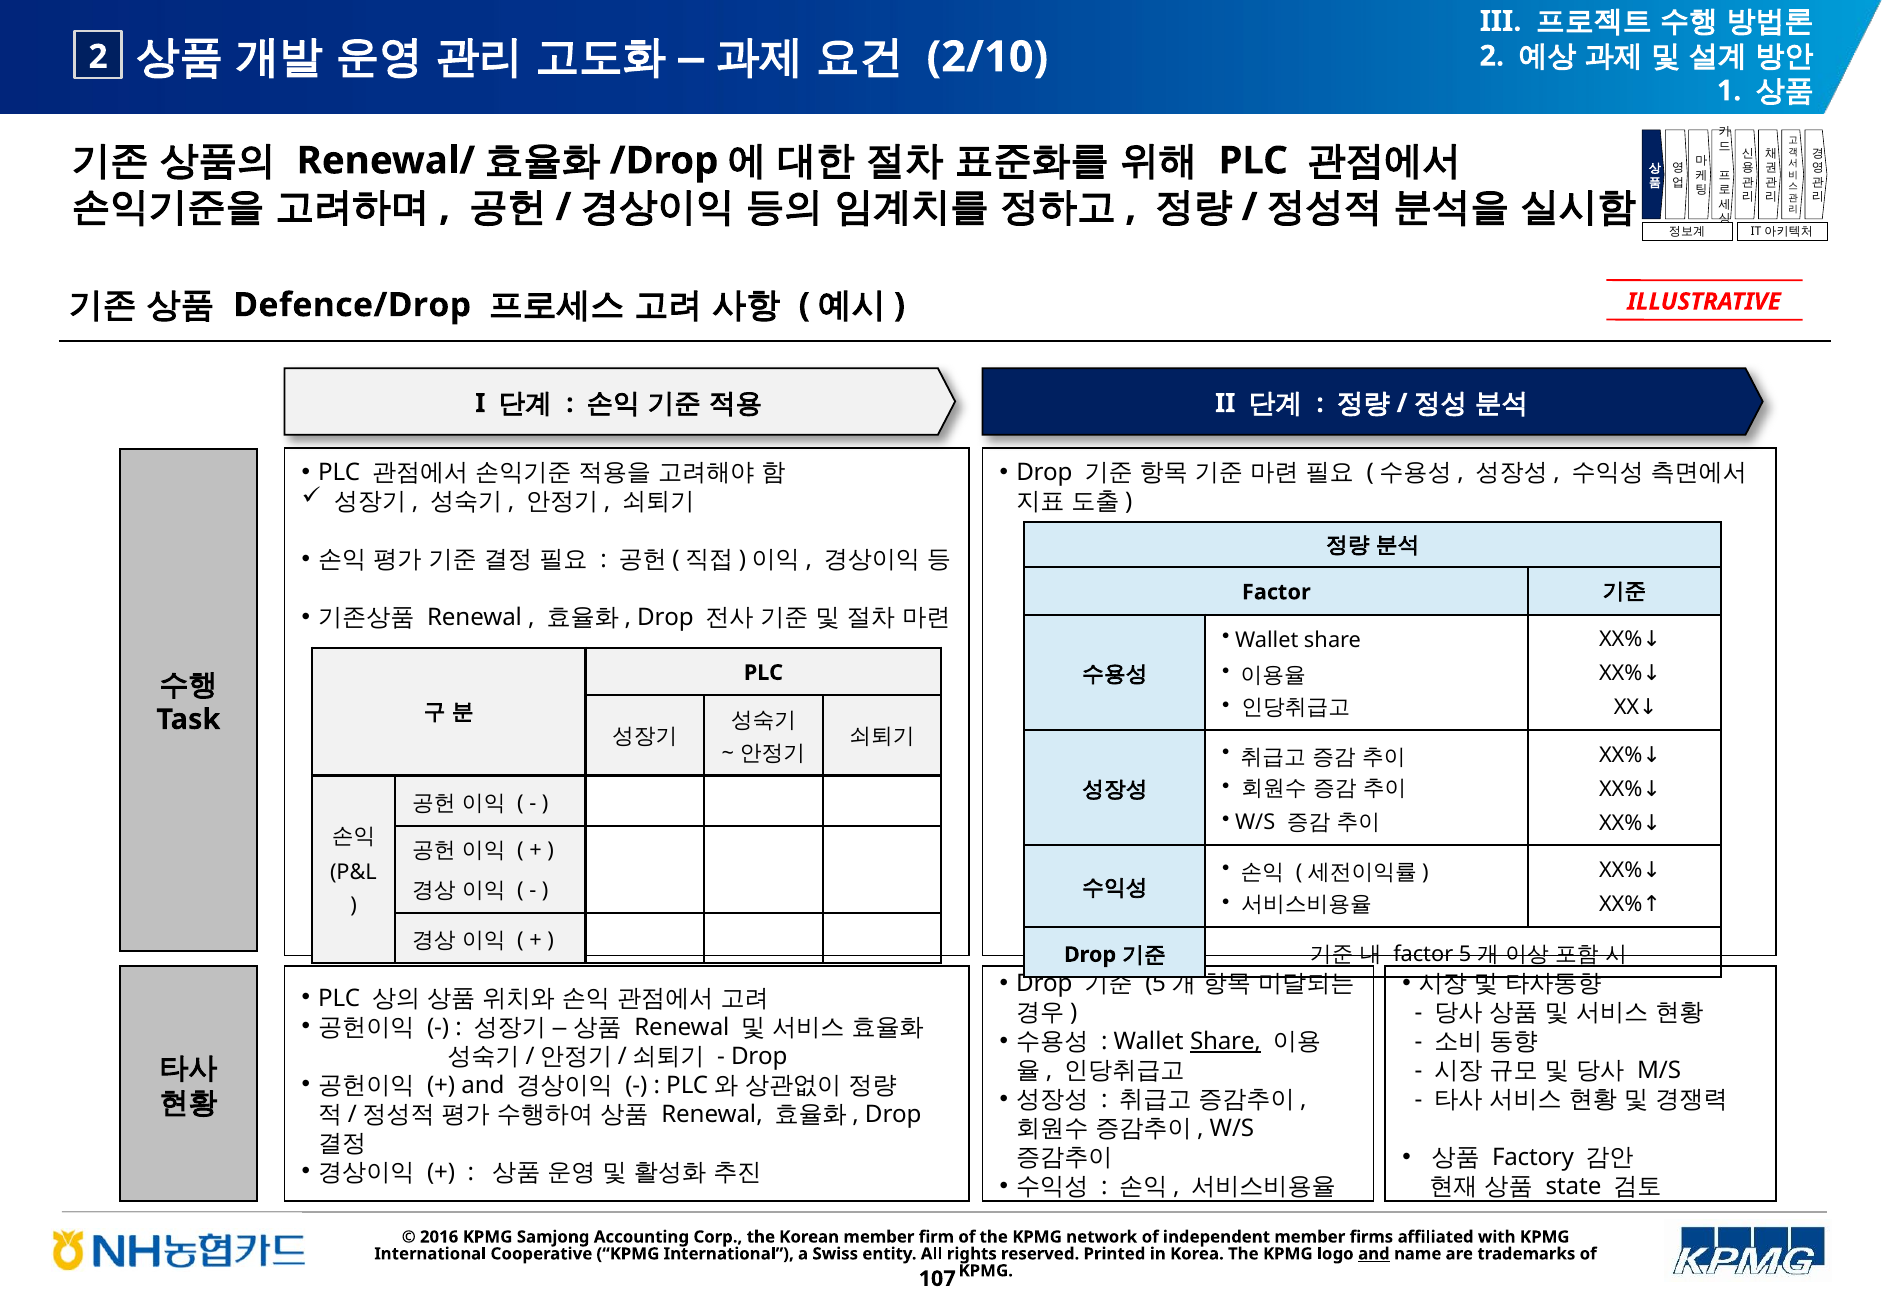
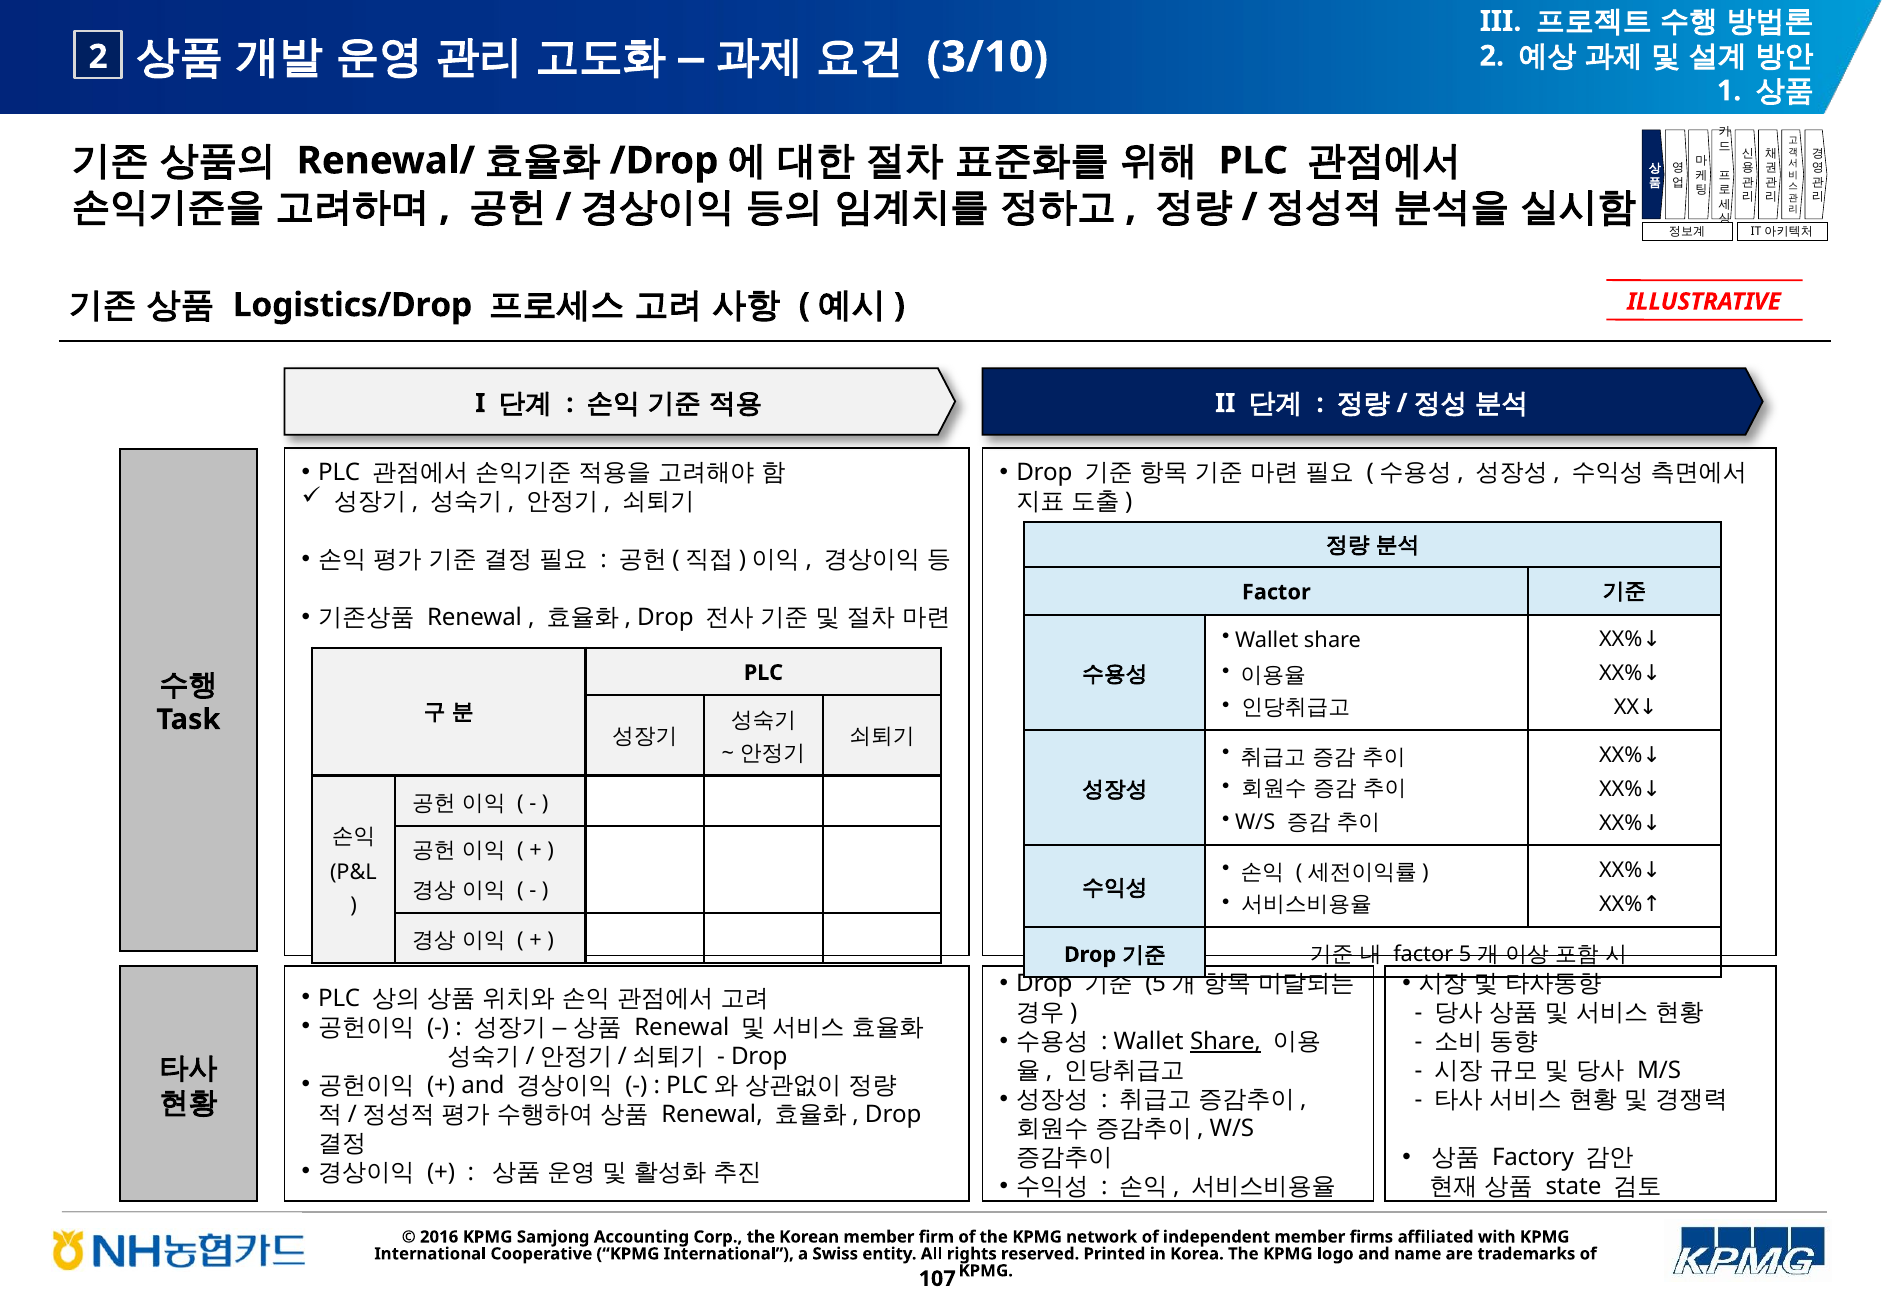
2/10: 2/10 -> 3/10 (987, 57)
Defence/Drop: Defence/Drop -> Logistics/Drop (353, 305)
and underline: present -> none (1374, 1253)
